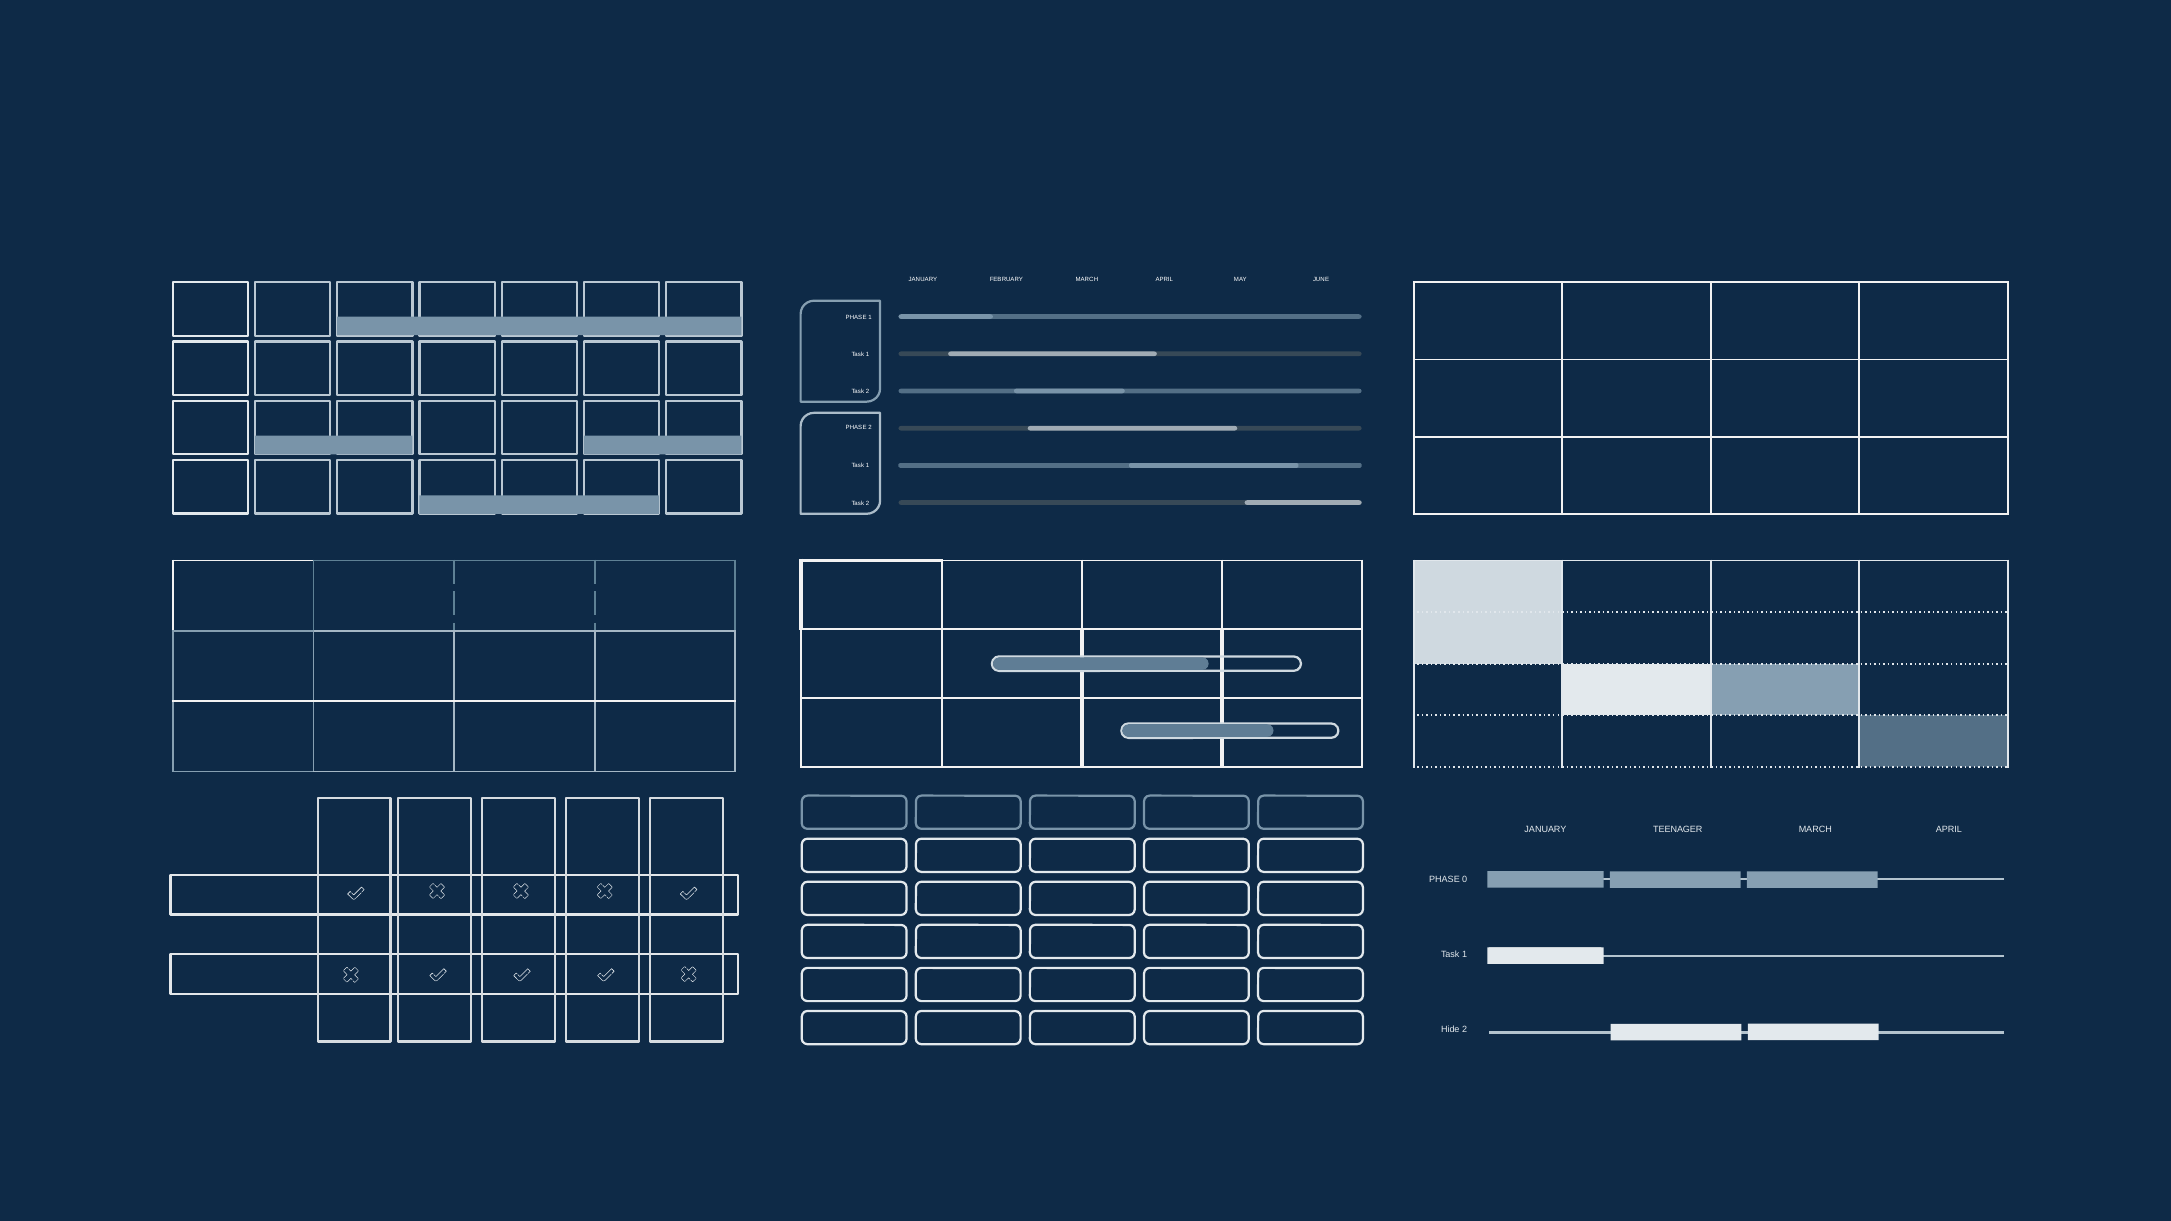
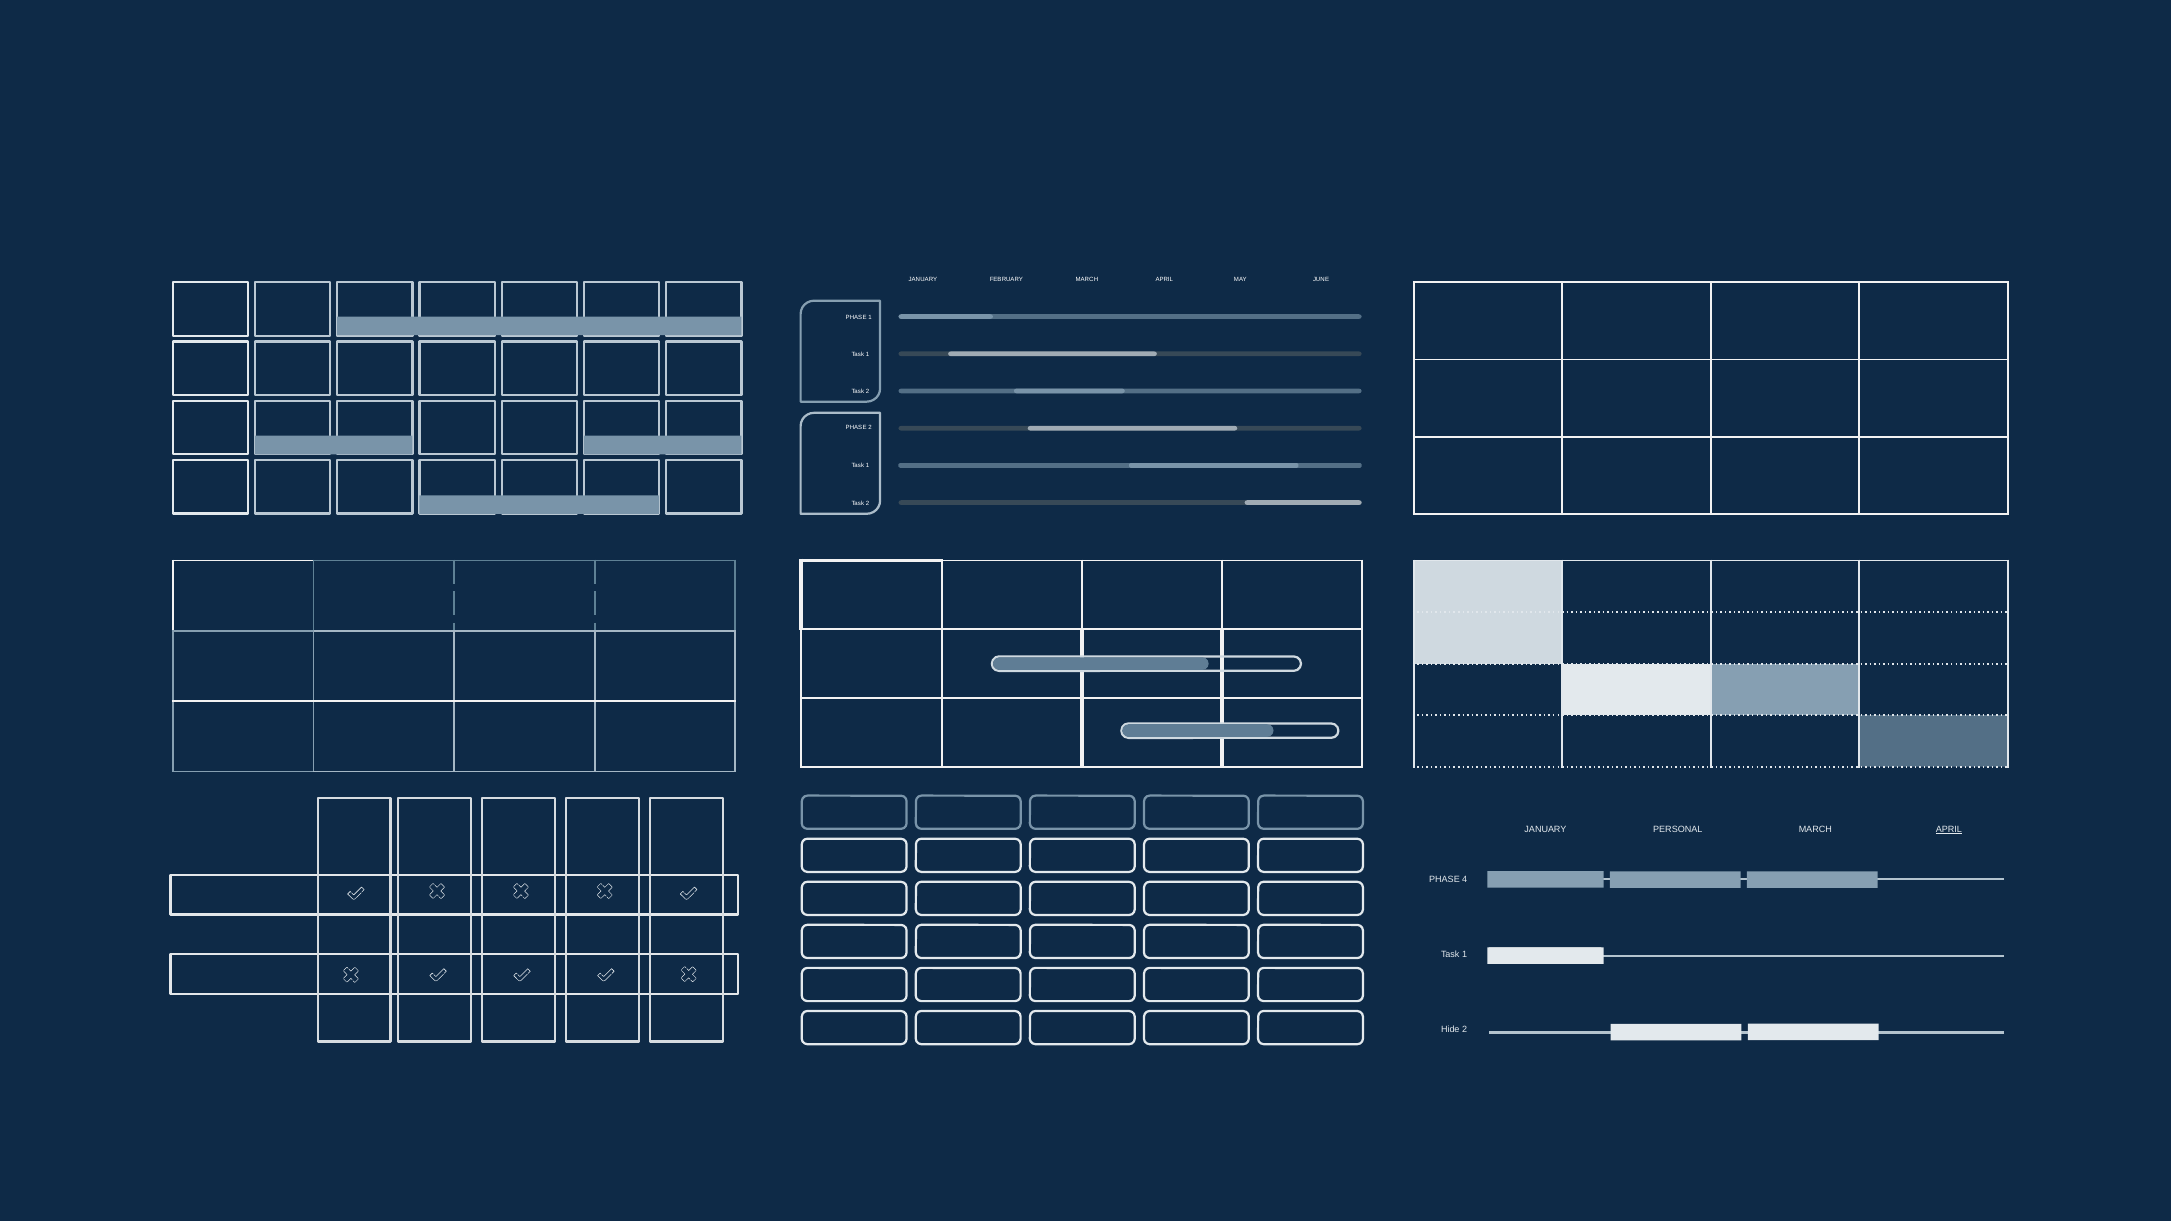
TEENAGER: TEENAGER -> PERSONAL (1678, 830)
APRIL underline: none -> present (1949, 830)
0: 0 -> 4 (1465, 880)
